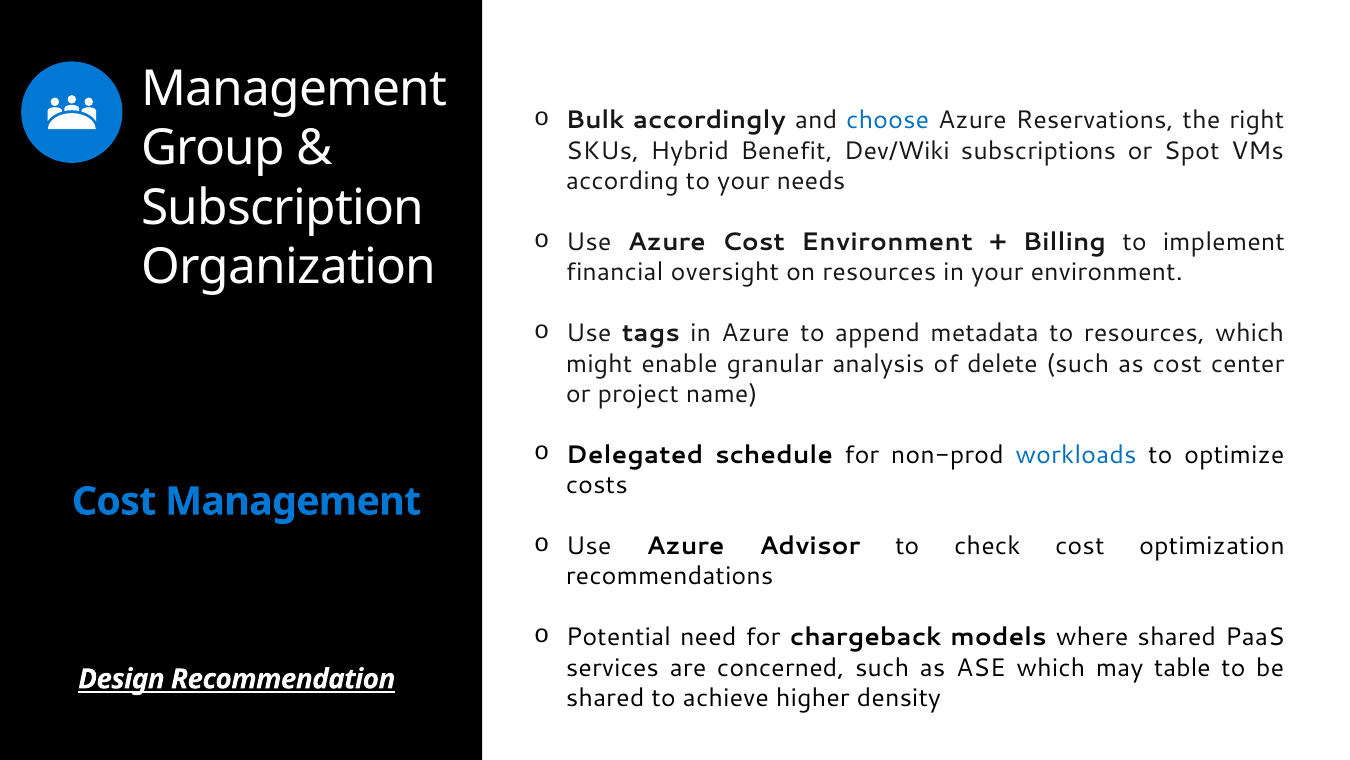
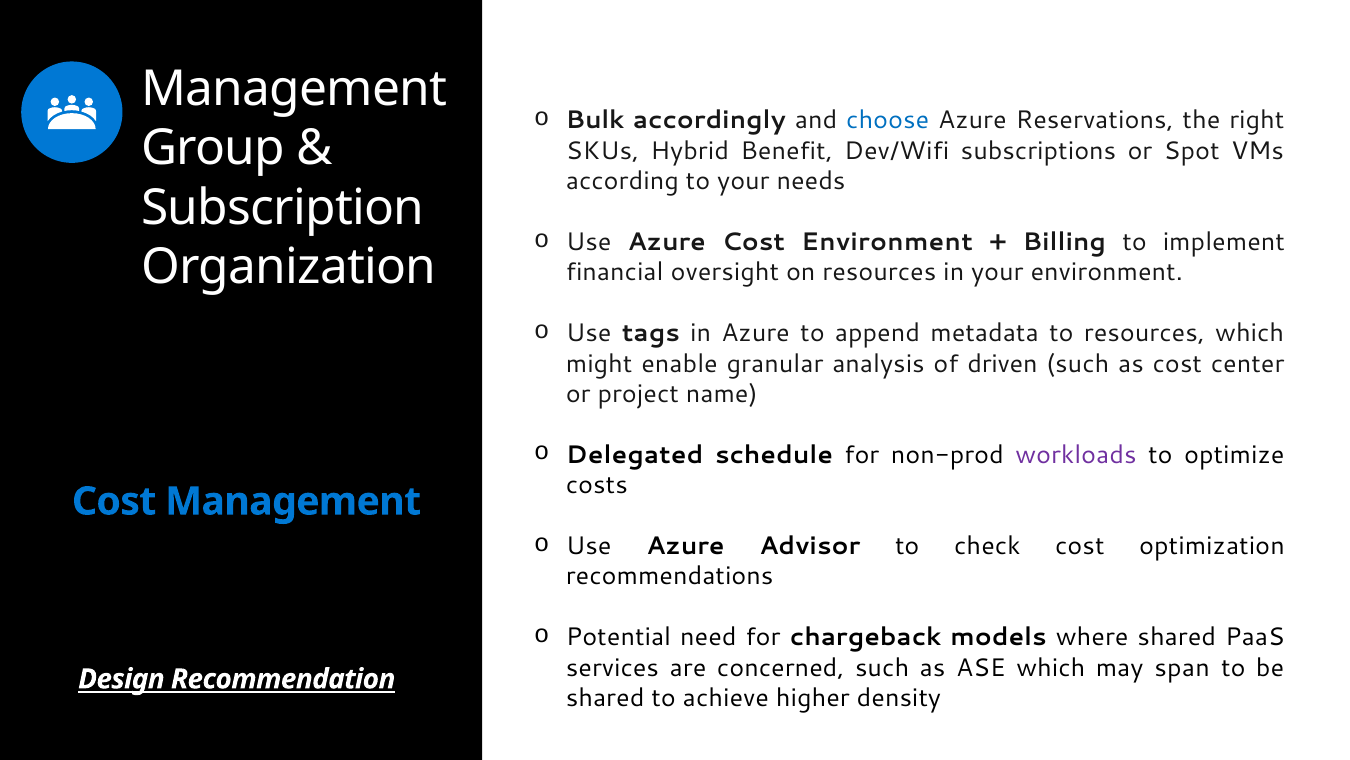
Dev/Wiki: Dev/Wiki -> Dev/Wifi (897, 151)
delete: delete -> driven (1002, 364)
workloads colour: blue -> purple (1076, 455)
table: table -> span (1182, 667)
